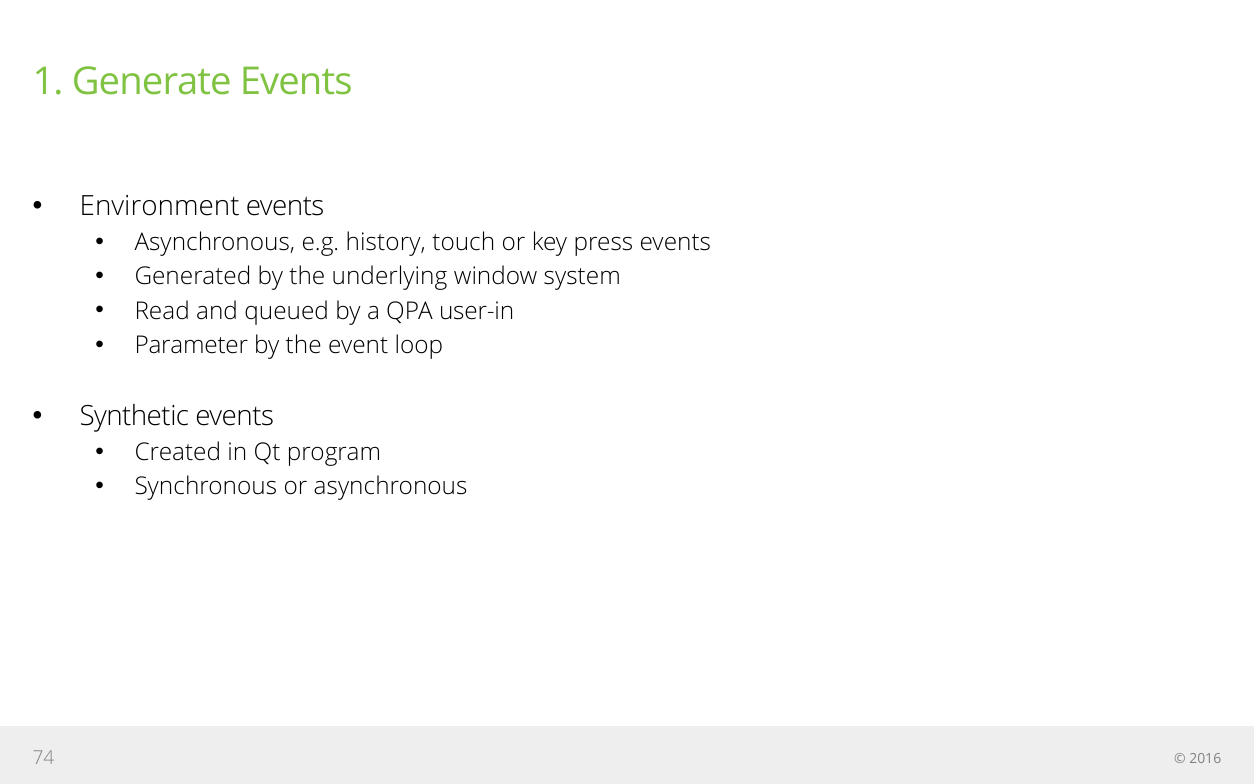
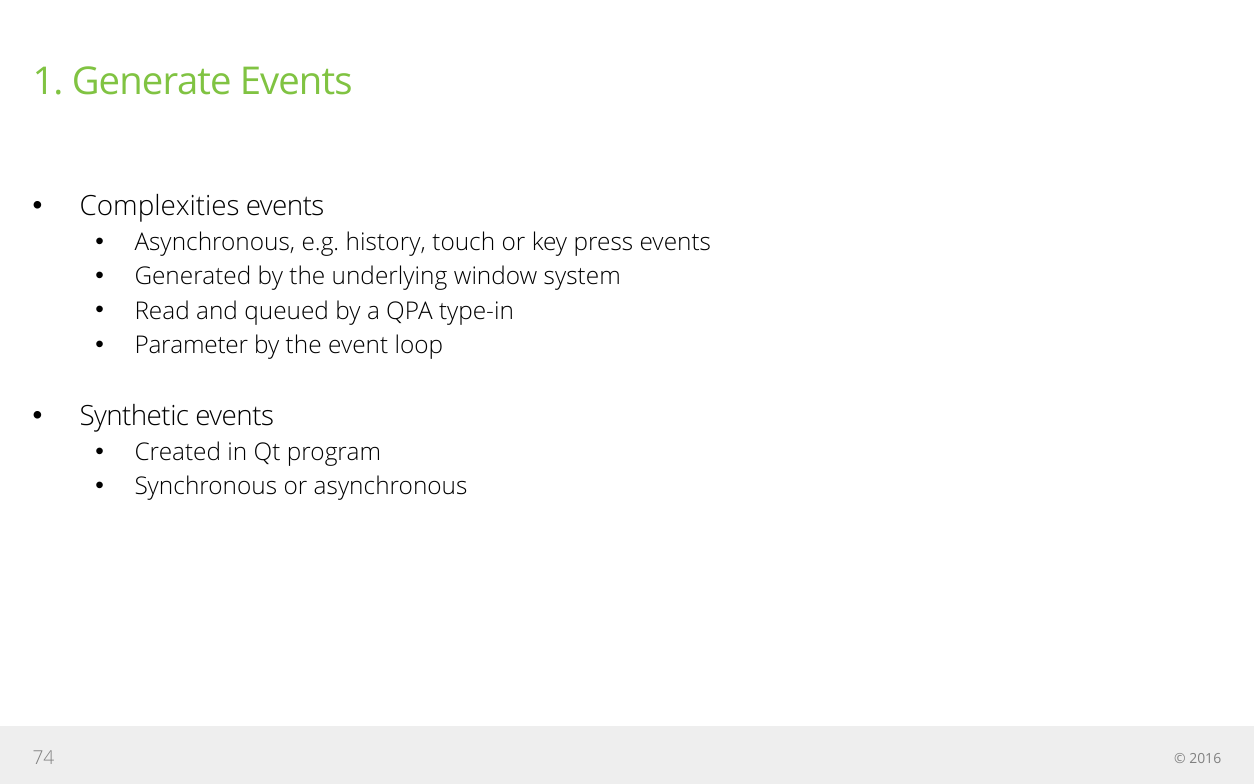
Environment: Environment -> Complexities (160, 207)
user-in: user-in -> type-in (476, 311)
